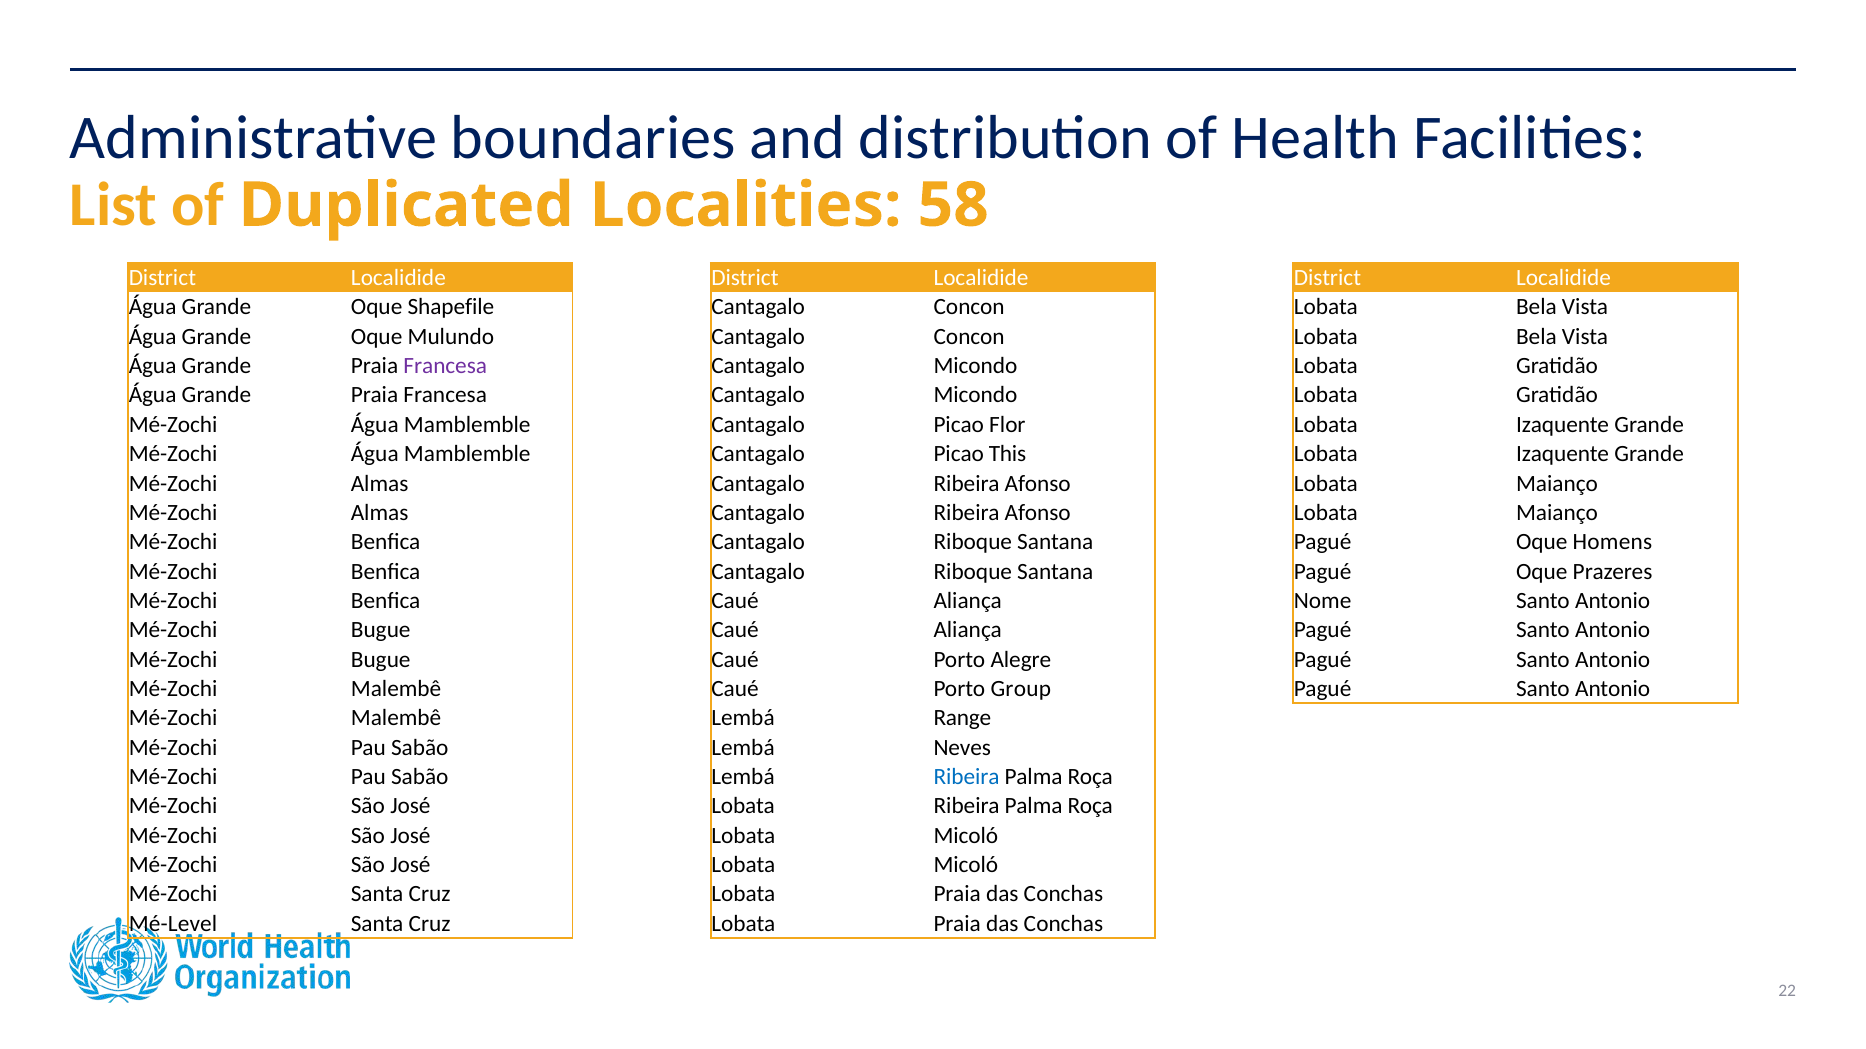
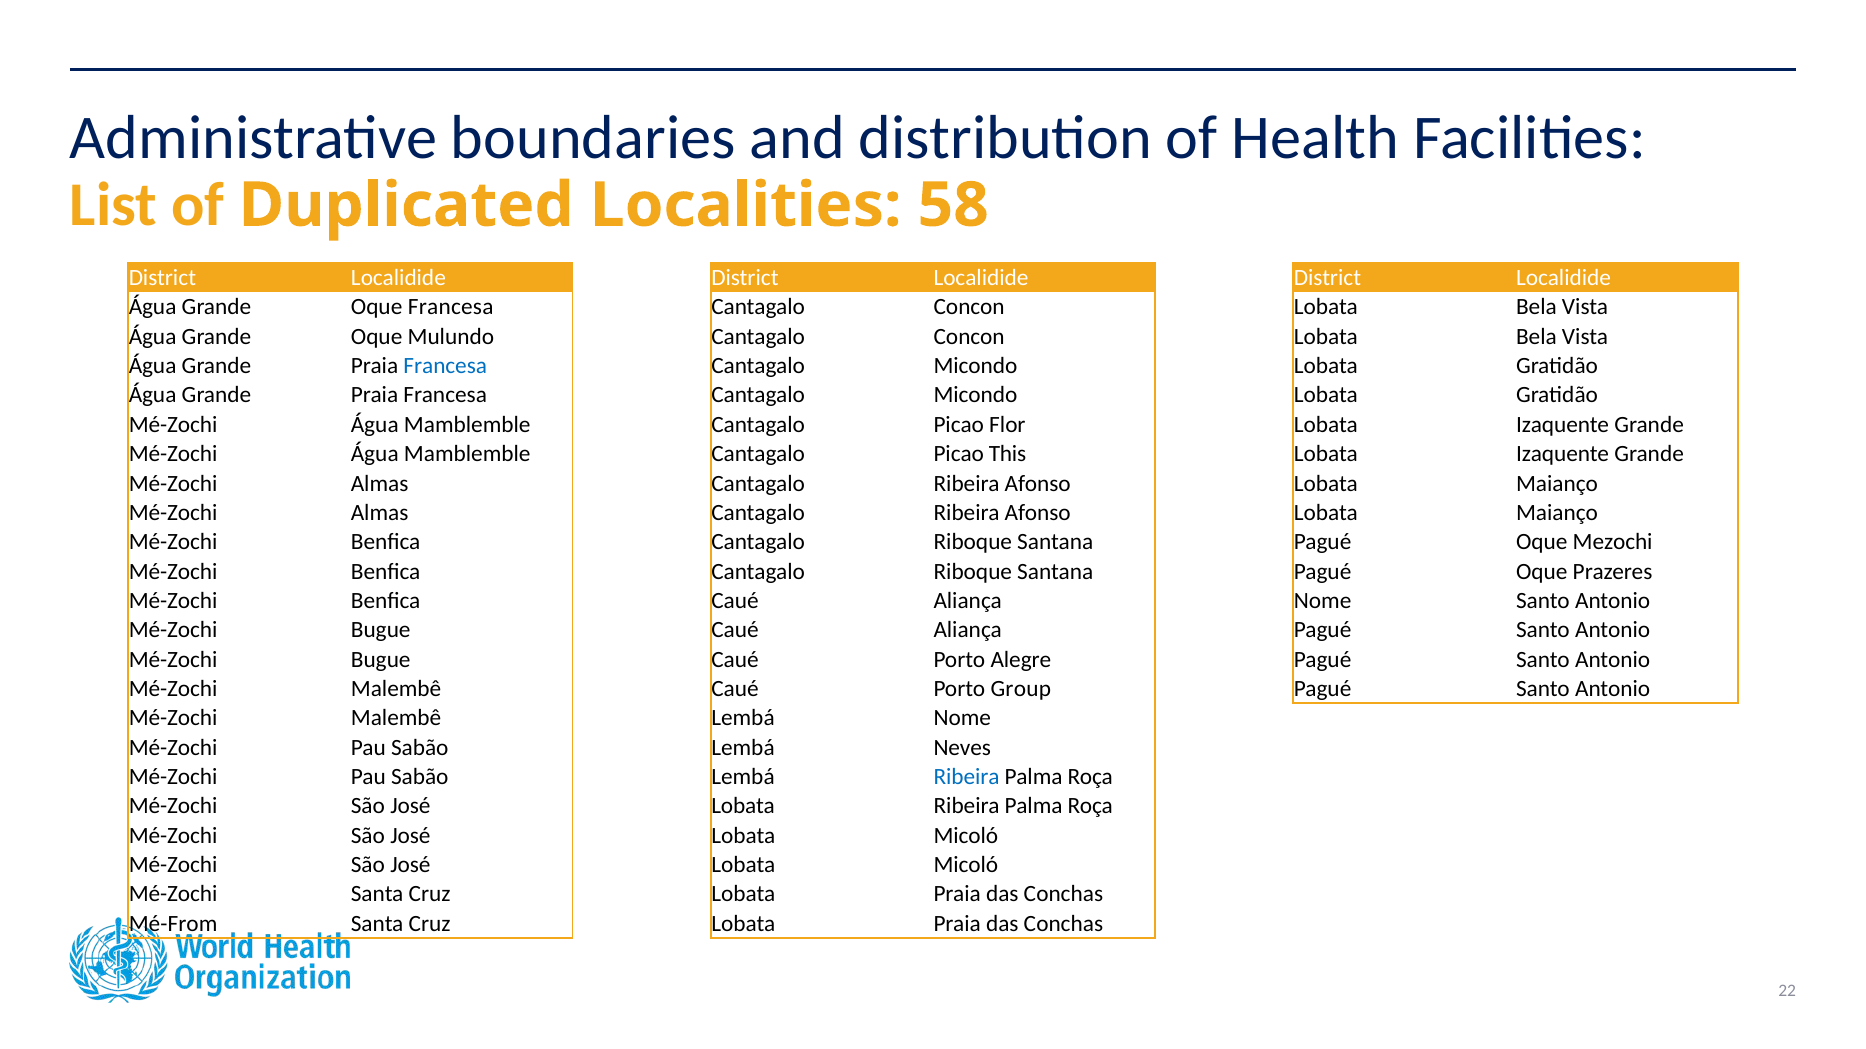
Oque Shapefile: Shapefile -> Francesa (451, 307)
Francesa colour: purple -> blue (445, 366)
Homens: Homens -> Mezochi (1613, 542)
Lembá Range: Range -> Nome (962, 719)
Mé-Level: Mé-Level -> Mé-From (173, 924)
